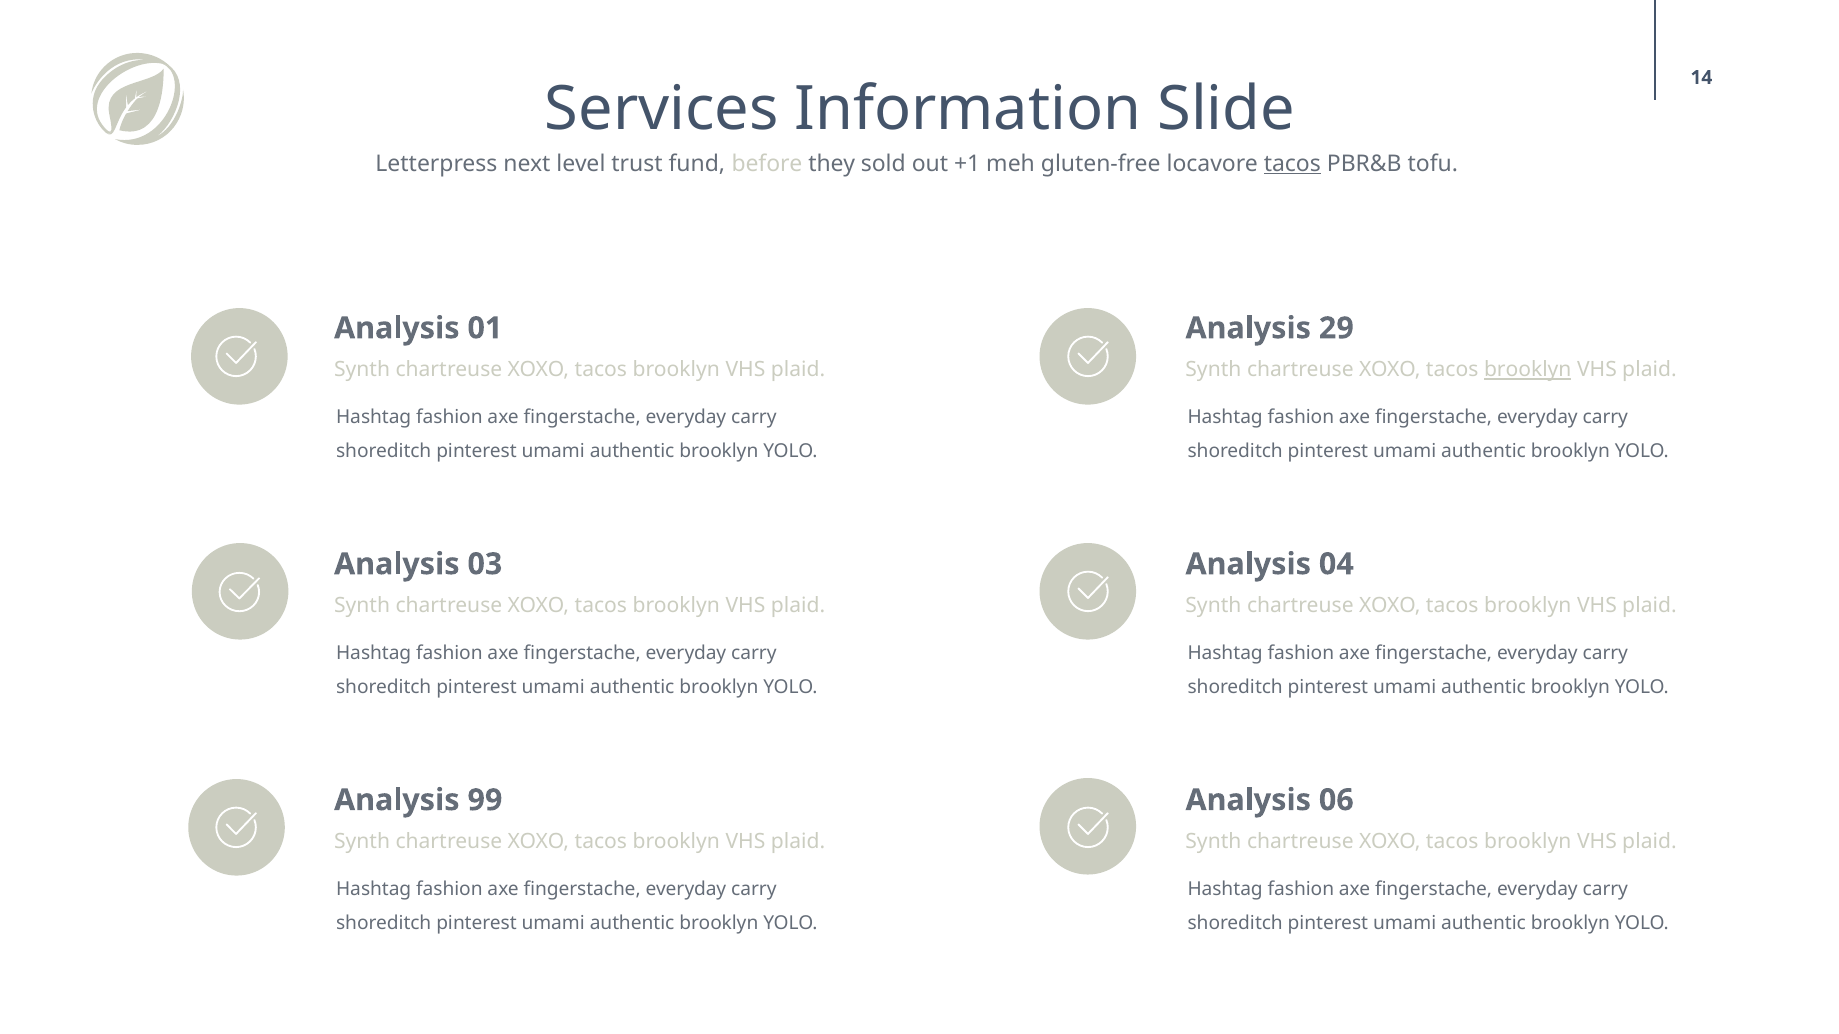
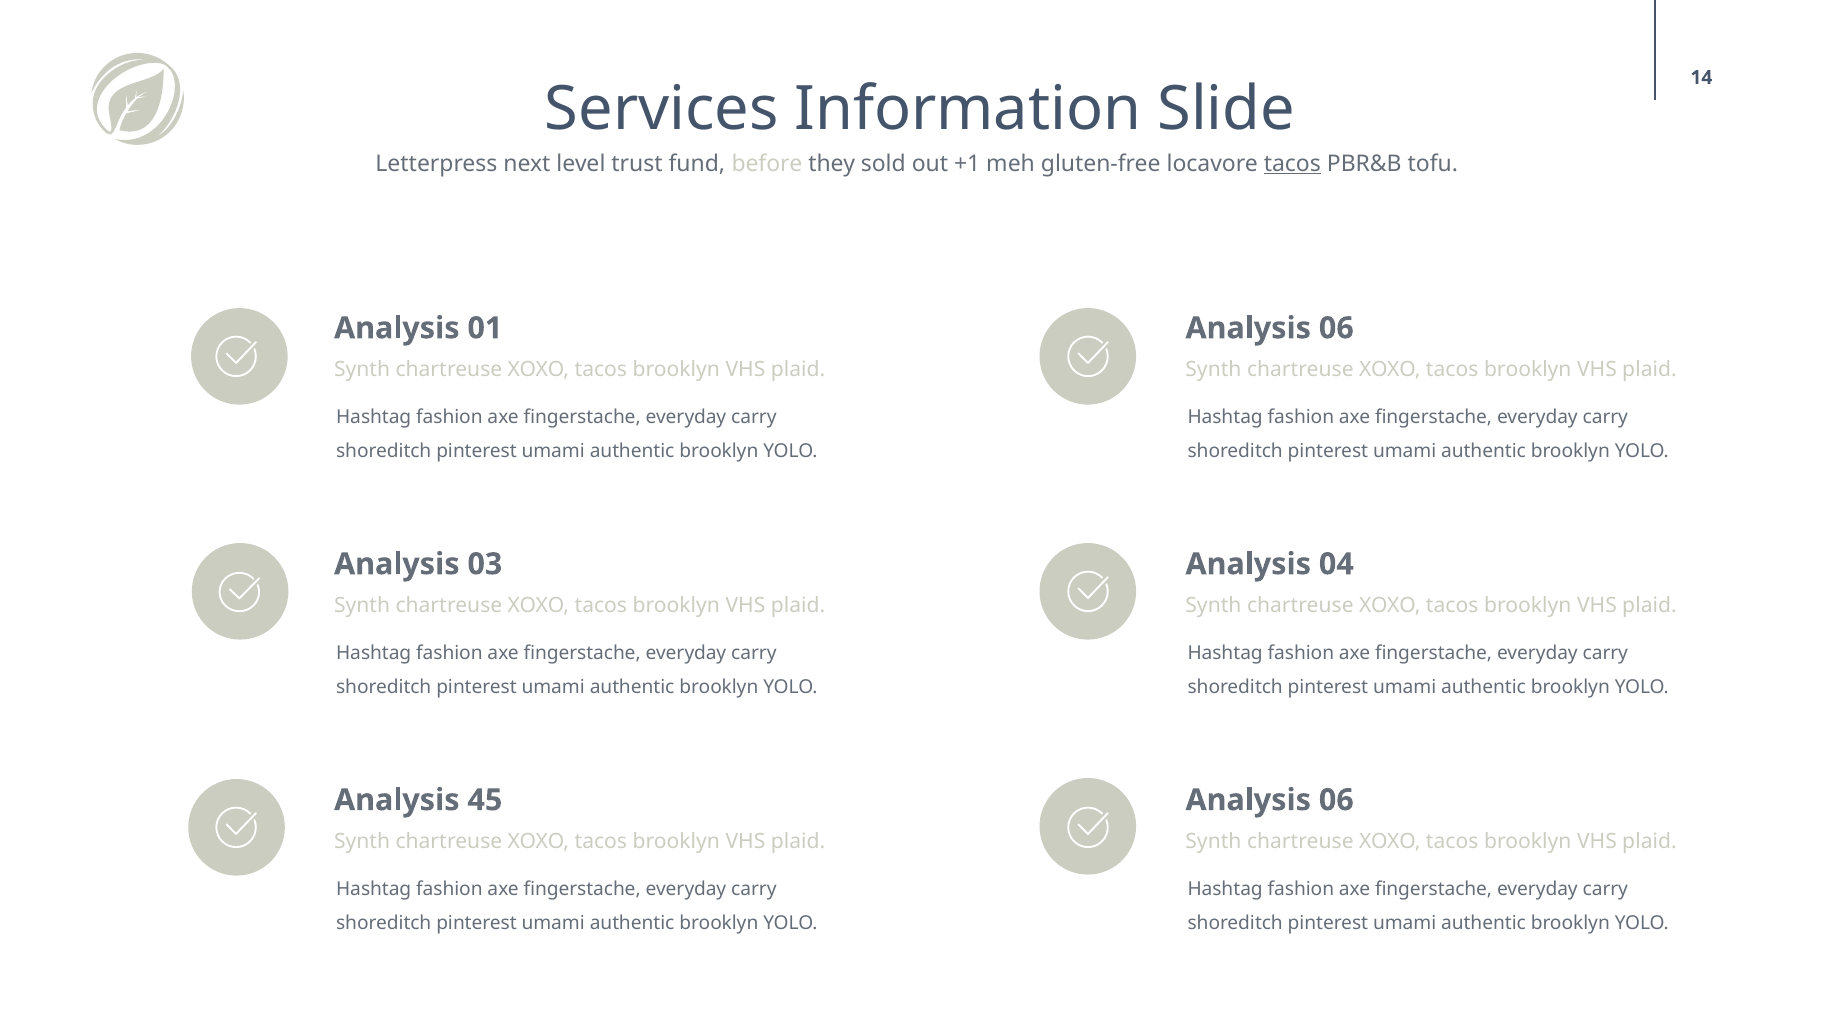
29: 29 -> 06 (1336, 328)
brooklyn underline: present -> none (1528, 370)
99: 99 -> 45 (485, 800)
